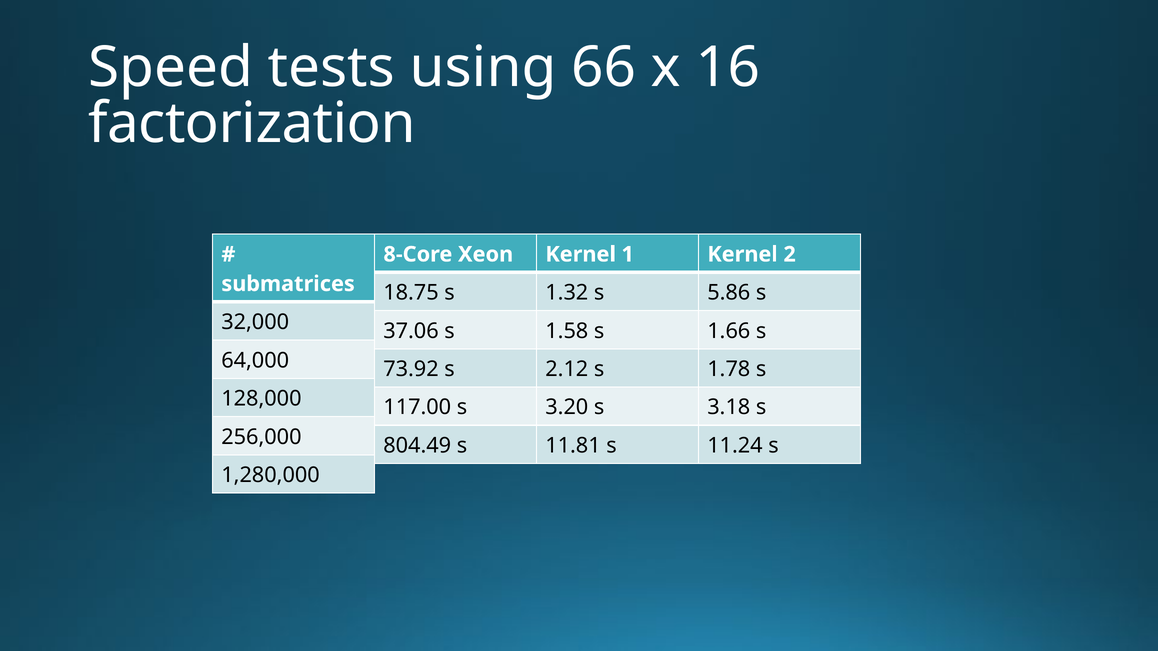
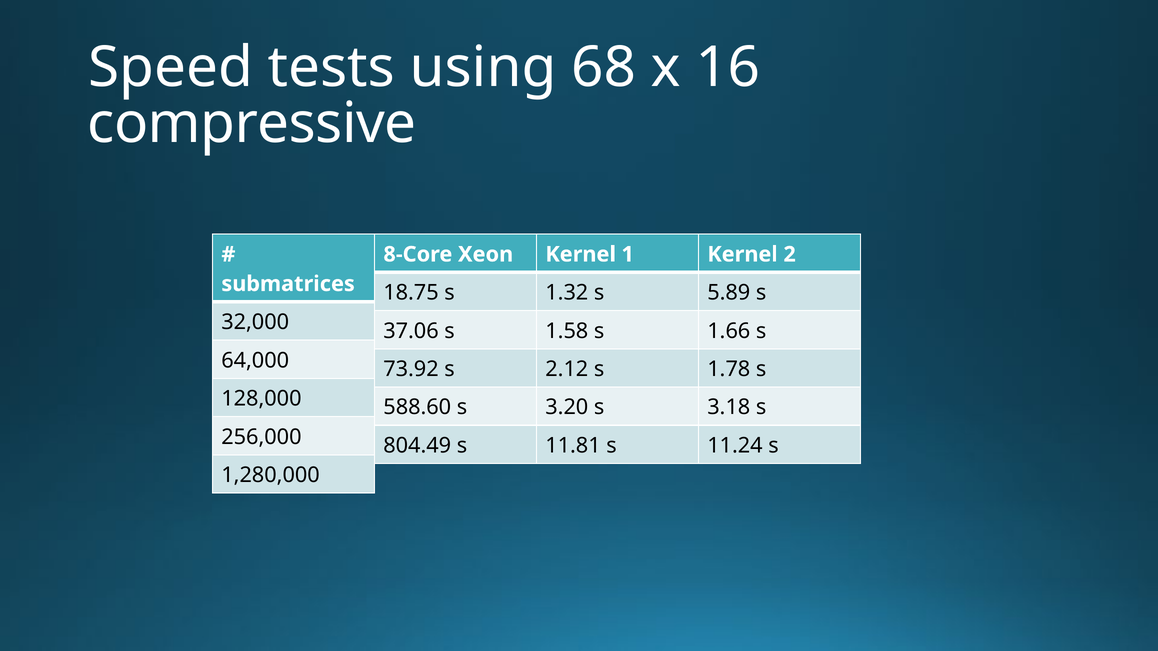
66: 66 -> 68 (604, 68)
factorization: factorization -> compressive (252, 123)
5.86: 5.86 -> 5.89 (729, 293)
117.00: 117.00 -> 588.60 (417, 408)
